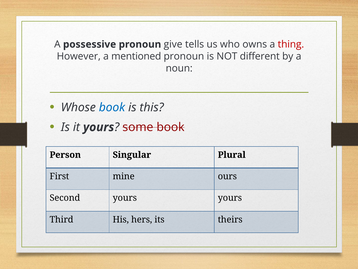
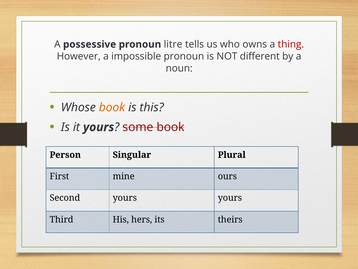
give: give -> litre (173, 44)
mentioned: mentioned -> impossible (136, 56)
book colour: blue -> orange (112, 107)
